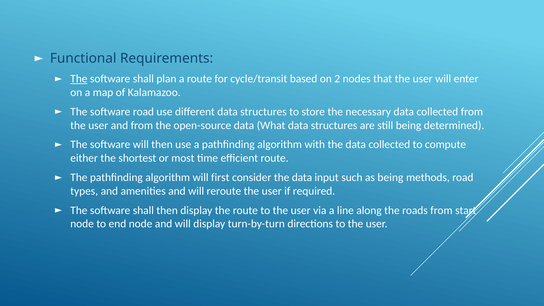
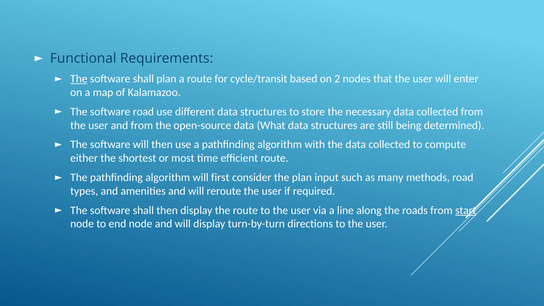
consider the data: data -> plan (302, 177)
as being: being -> many (390, 177)
start underline: none -> present (466, 210)
